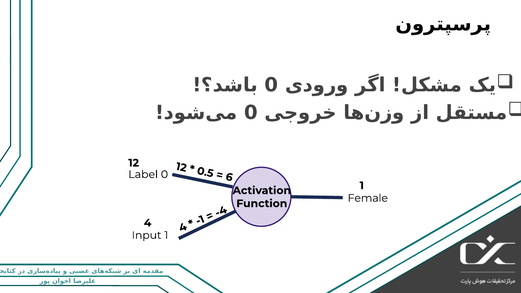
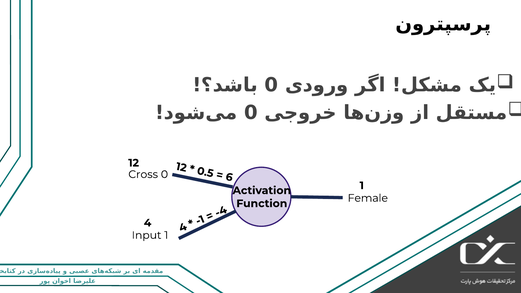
Label: Label -> Cross (143, 174)
